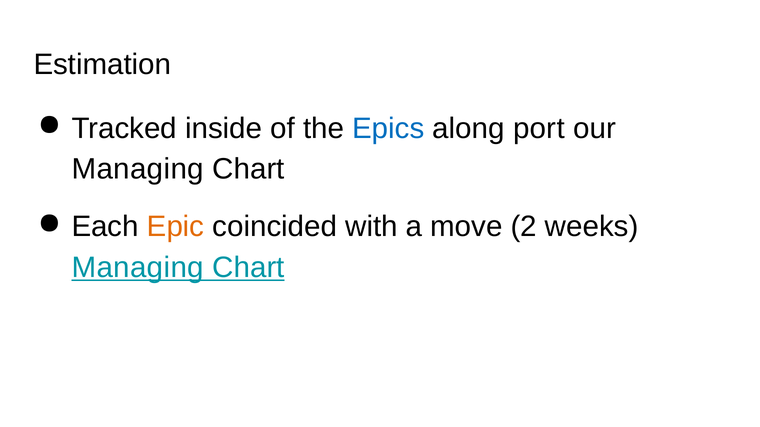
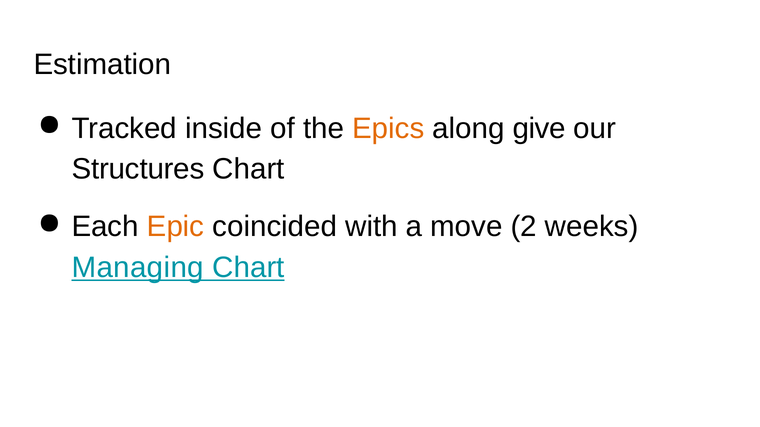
Epics colour: blue -> orange (388, 128)
port: port -> give (539, 128)
Managing: Managing -> Structures (138, 169)
